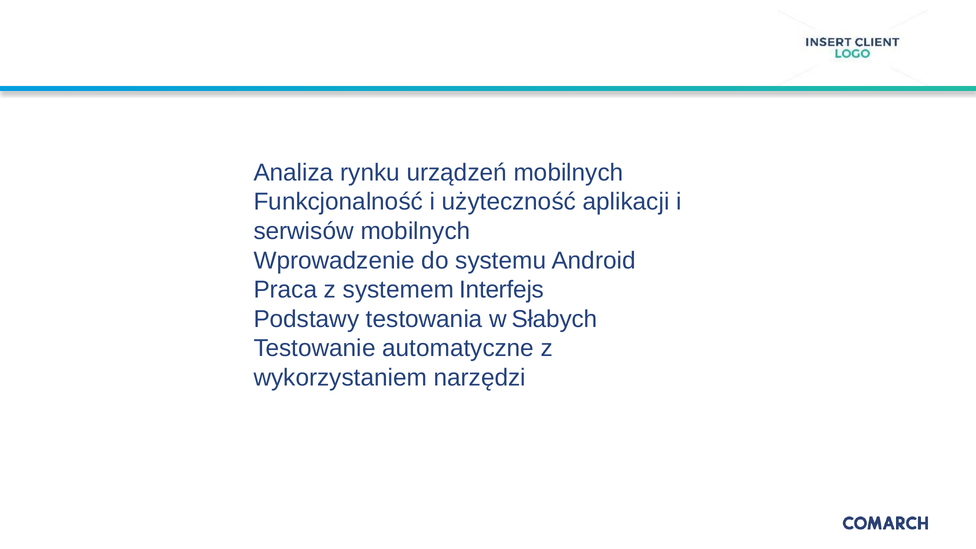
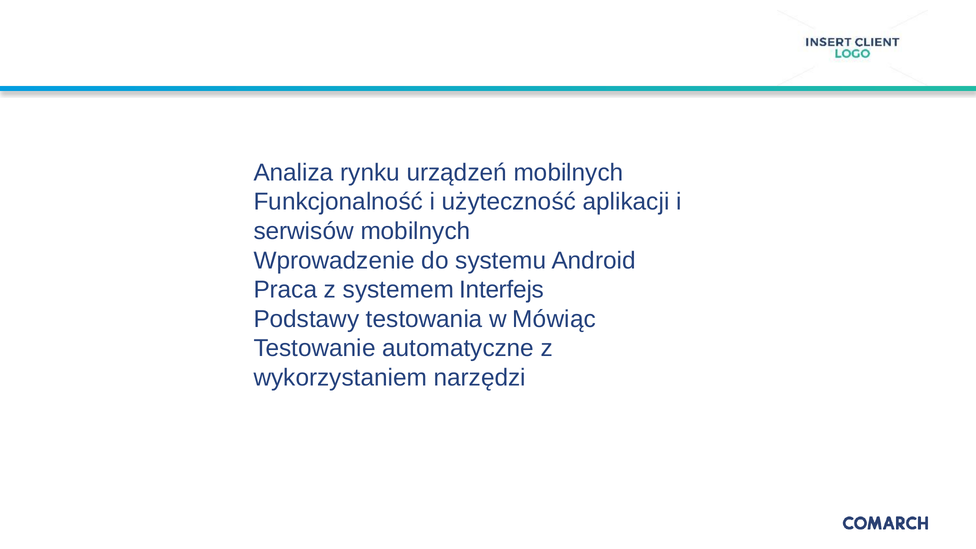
Słabych: Słabych -> Mówiąc (554, 319)
